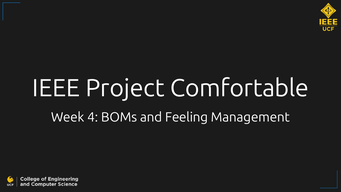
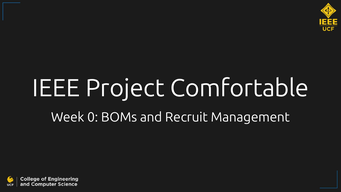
4: 4 -> 0 (93, 117)
Feeling: Feeling -> Recruit (187, 117)
